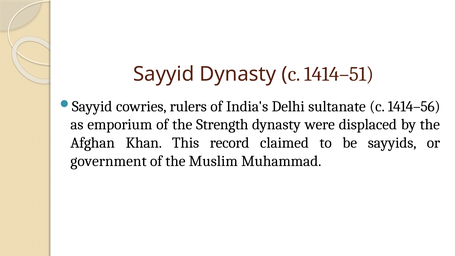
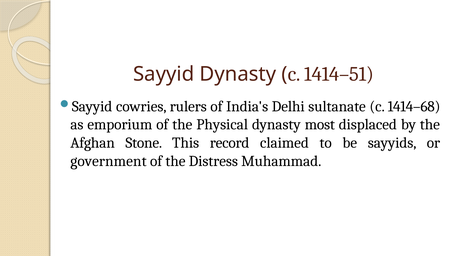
1414–56: 1414–56 -> 1414–68 (414, 106)
Strength: Strength -> Physical (222, 125)
were: were -> most (320, 125)
Khan: Khan -> Stone (144, 143)
Muslim: Muslim -> Distress (213, 161)
